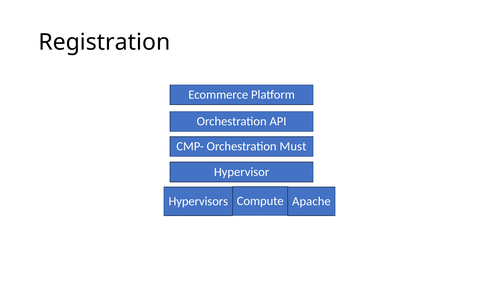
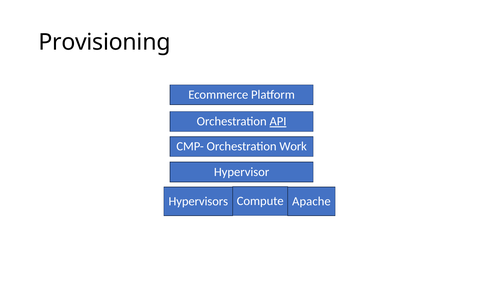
Registration: Registration -> Provisioning (104, 42)
API underline: none -> present (278, 121)
Must: Must -> Work (293, 146)
